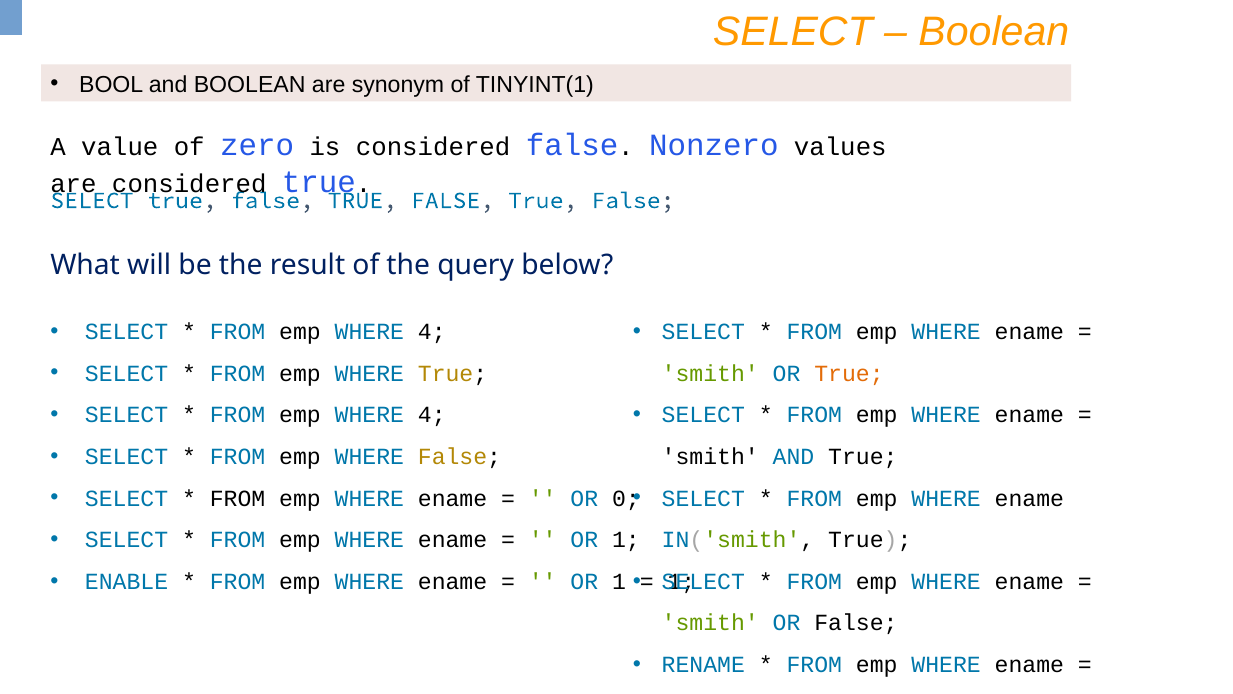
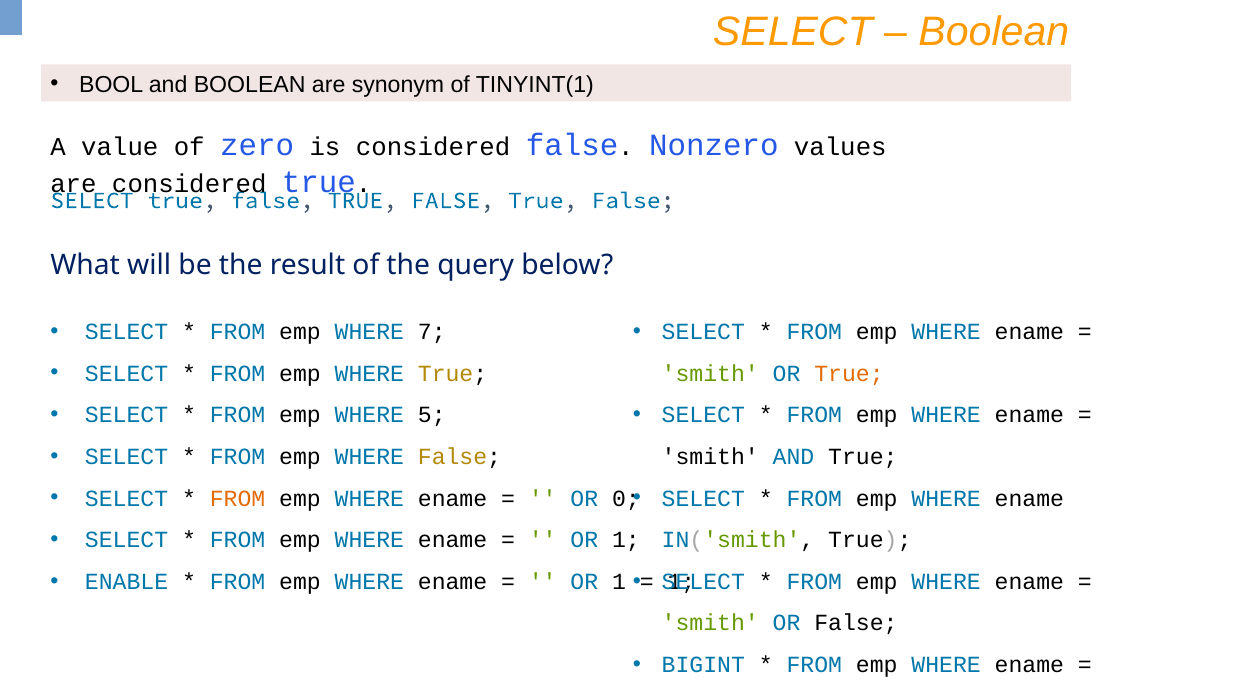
4: 4 -> 7 (432, 332)
4: 4 -> 5 (432, 415)
FROM colour: black -> orange (238, 498)
RENAME: RENAME -> BIGINT (703, 665)
